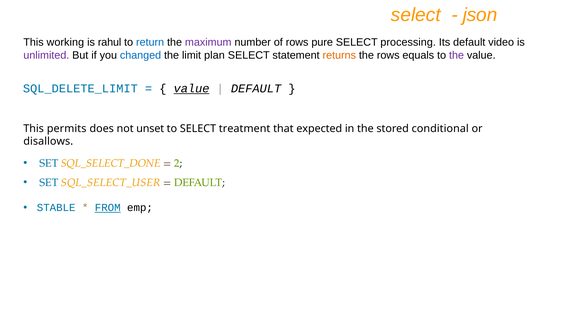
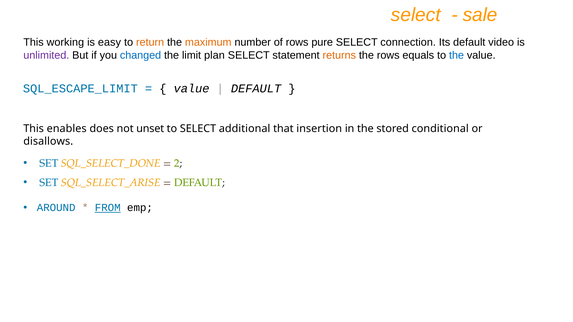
json: json -> sale (480, 15)
rahul: rahul -> easy (109, 42)
return colour: blue -> orange (150, 42)
maximum colour: purple -> orange (208, 42)
processing: processing -> connection (408, 42)
the colour: purple -> blue (457, 55)
SQL_DELETE_LIMIT: SQL_DELETE_LIMIT -> SQL_ESCAPE_LIMIT (80, 89)
value underline: present -> none (192, 89)
permits: permits -> enables (67, 129)
treatment: treatment -> additional (245, 129)
expected: expected -> insertion (319, 129)
SQL_SELECT_USER: SQL_SELECT_USER -> SQL_SELECT_ARISE (111, 183)
STABLE: STABLE -> AROUND (56, 208)
